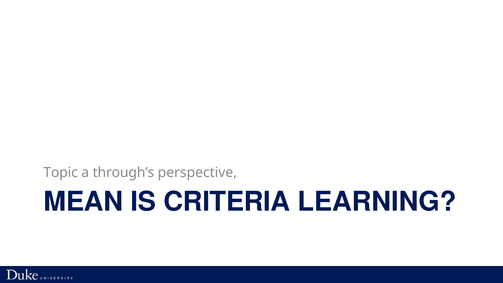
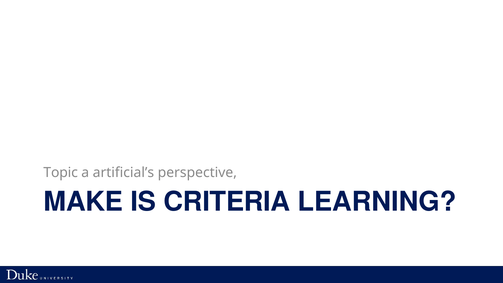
through’s: through’s -> artificial’s (123, 173)
MEAN: MEAN -> MAKE (83, 202)
